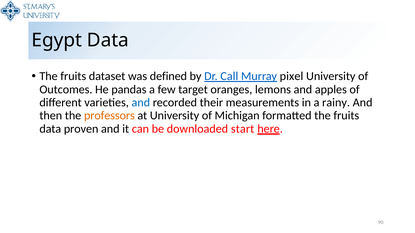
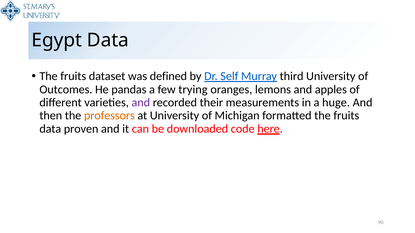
Call: Call -> Self (229, 76)
pixel: pixel -> third (292, 76)
target: target -> trying (193, 90)
and colour: blue -> purple (141, 103)
rainy: rainy -> huge (336, 103)
start: start -> code (243, 129)
